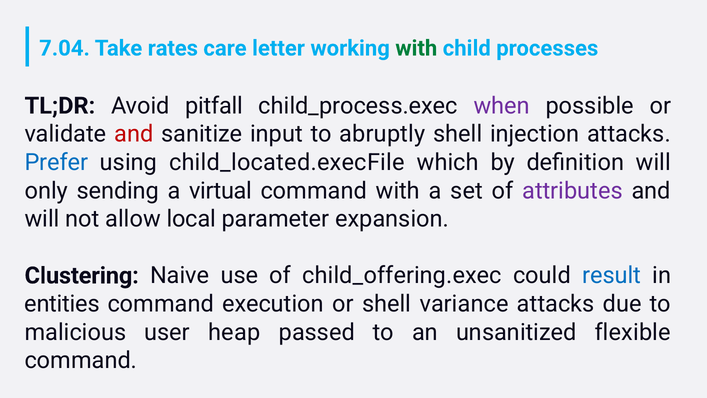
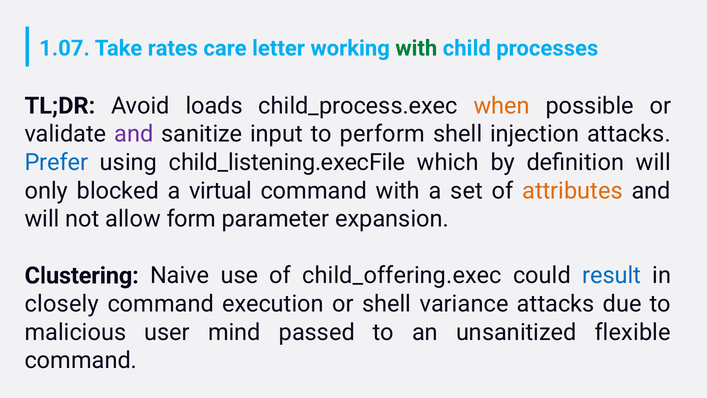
7.04: 7.04 -> 1.07 (64, 48)
pitfall: pitfall -> loads (214, 106)
when colour: purple -> orange (502, 106)
and colour: red -> purple (134, 134)
abruptly: abruptly -> perform (382, 134)
child_located.execFile: child_located.execFile -> child_listening.execFile (287, 162)
sending: sending -> blocked (118, 191)
attributes colour: purple -> orange (572, 191)
local: local -> form (191, 219)
entities: entities -> closely (62, 304)
heap: heap -> mind (234, 332)
